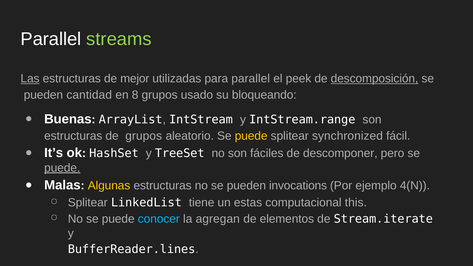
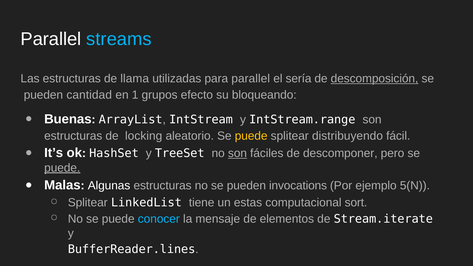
streams colour: light green -> light blue (119, 39)
Las underline: present -> none (30, 79)
mejor: mejor -> llama (135, 79)
peek: peek -> sería (299, 79)
8: 8 -> 1 (135, 95)
usado: usado -> efecto (197, 95)
de grupos: grupos -> locking (144, 136)
synchronized: synchronized -> distribuyendo (347, 136)
son underline: none -> present (237, 153)
Algunas colour: yellow -> white (109, 186)
4(N: 4(N -> 5(N (415, 186)
this: this -> sort (356, 203)
agregan: agregan -> mensaje (218, 219)
